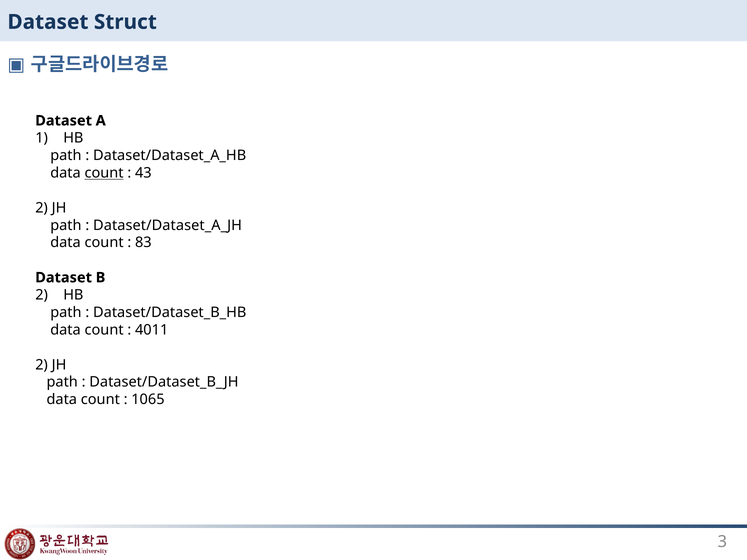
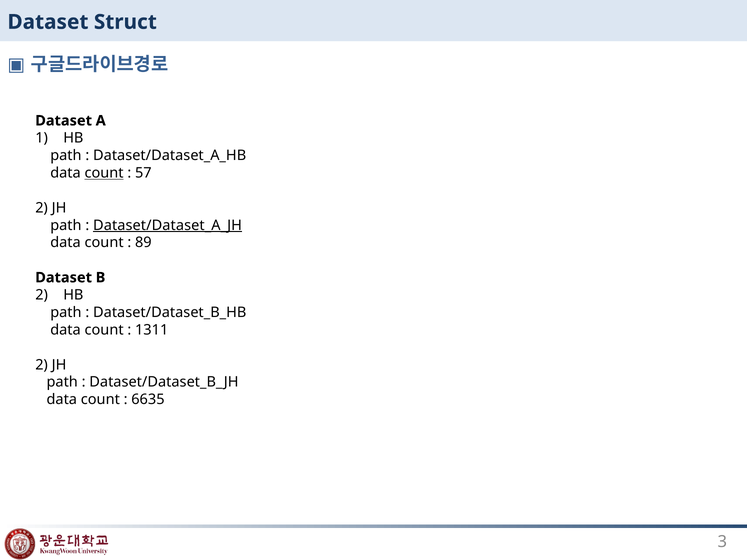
43: 43 -> 57 (143, 173)
Dataset/Dataset_A_JH underline: none -> present (168, 225)
83: 83 -> 89 (143, 243)
4011: 4011 -> 1311 (152, 330)
1065: 1065 -> 6635 (148, 400)
